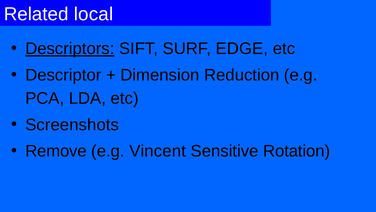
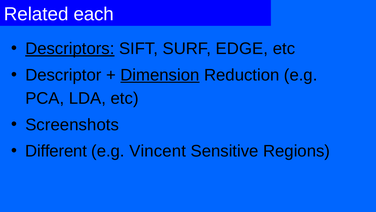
local: local -> each (94, 14)
Dimension underline: none -> present (160, 75)
Remove: Remove -> Different (56, 151)
Rotation: Rotation -> Regions (297, 151)
